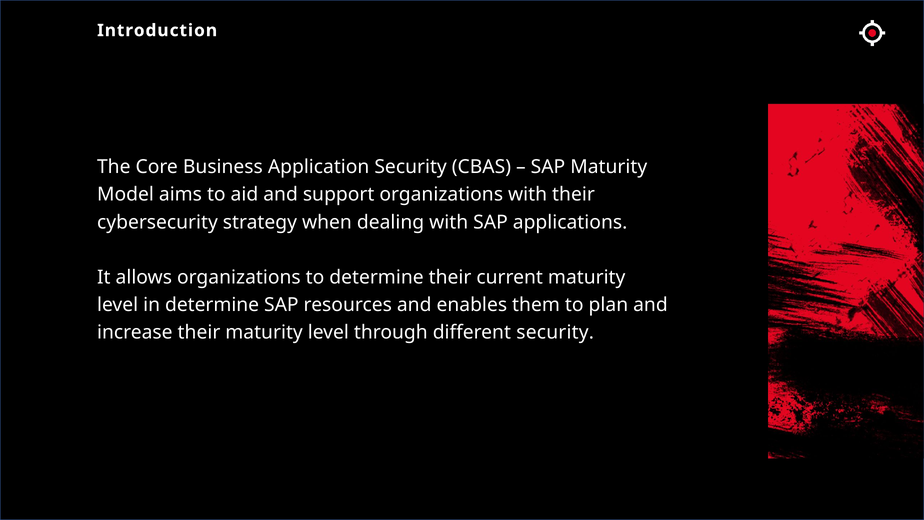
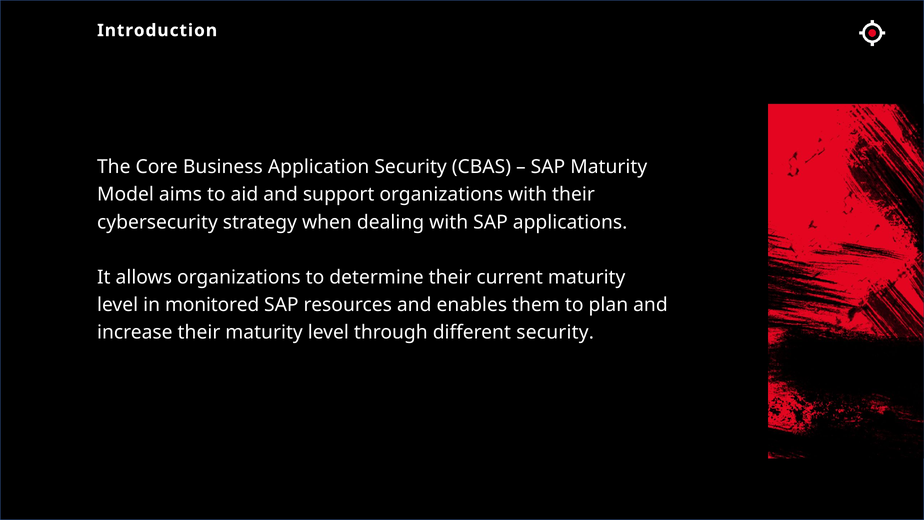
in determine: determine -> monitored (212, 305)
